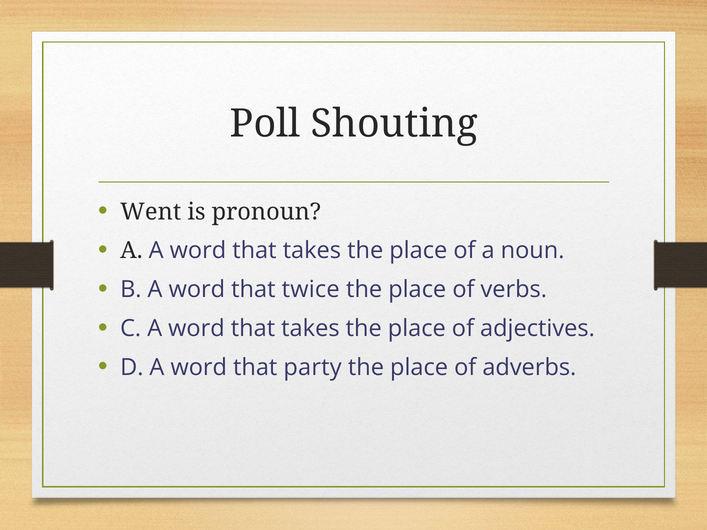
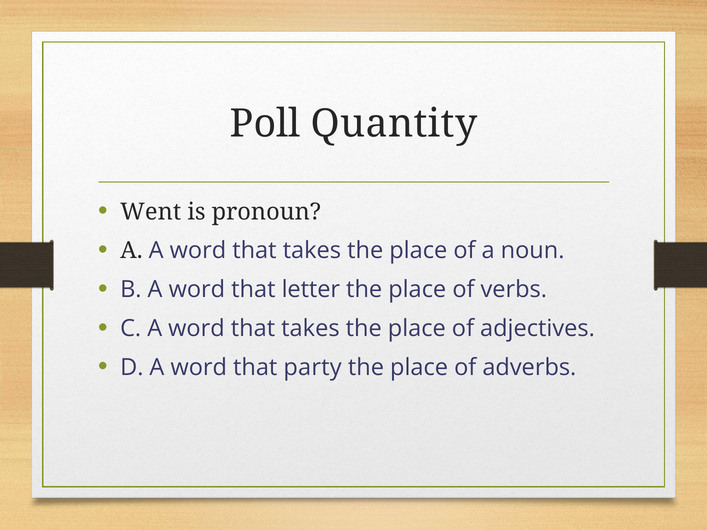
Shouting: Shouting -> Quantity (394, 124)
twice: twice -> letter (311, 290)
